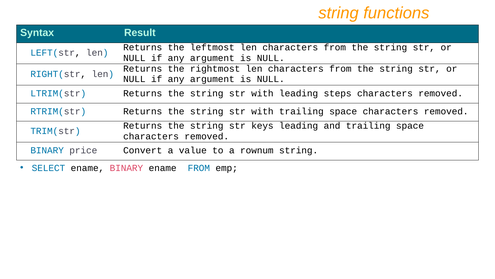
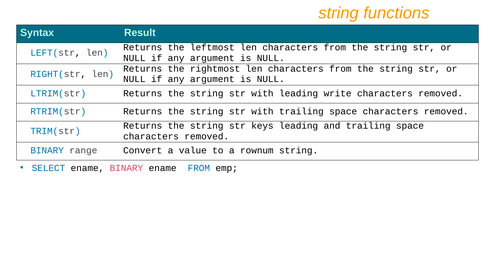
steps: steps -> write (338, 93)
price: price -> range (83, 150)
